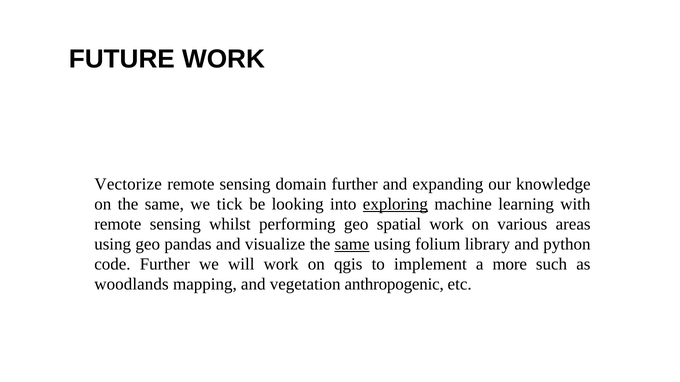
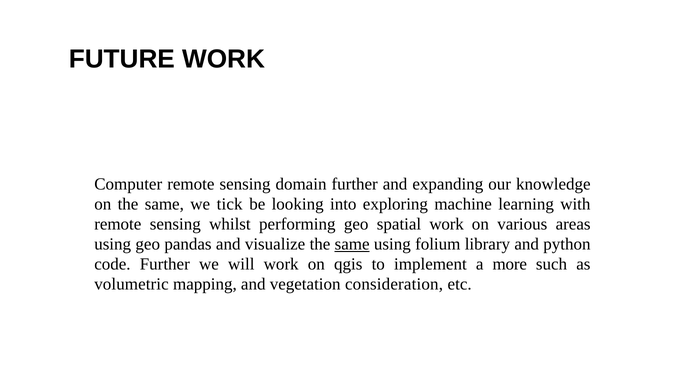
Vectorize: Vectorize -> Computer (128, 184)
exploring underline: present -> none (395, 204)
woodlands: woodlands -> volumetric (131, 284)
anthropogenic: anthropogenic -> consideration (394, 284)
